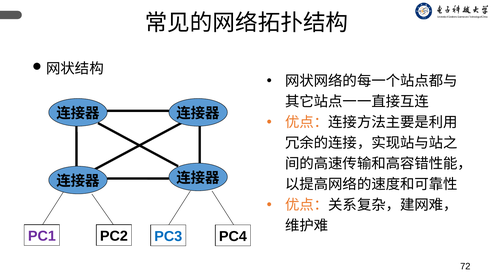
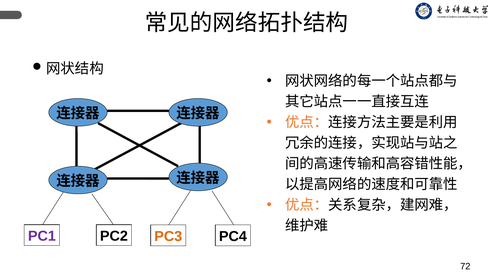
PC3 colour: blue -> orange (168, 237)
